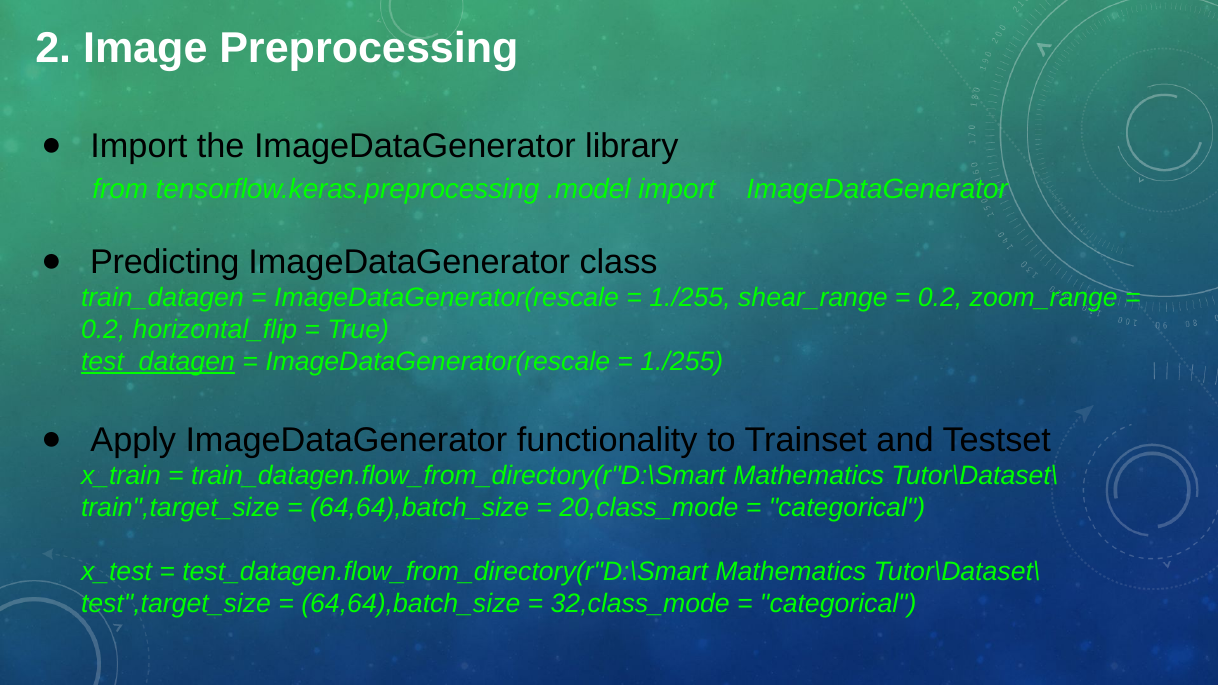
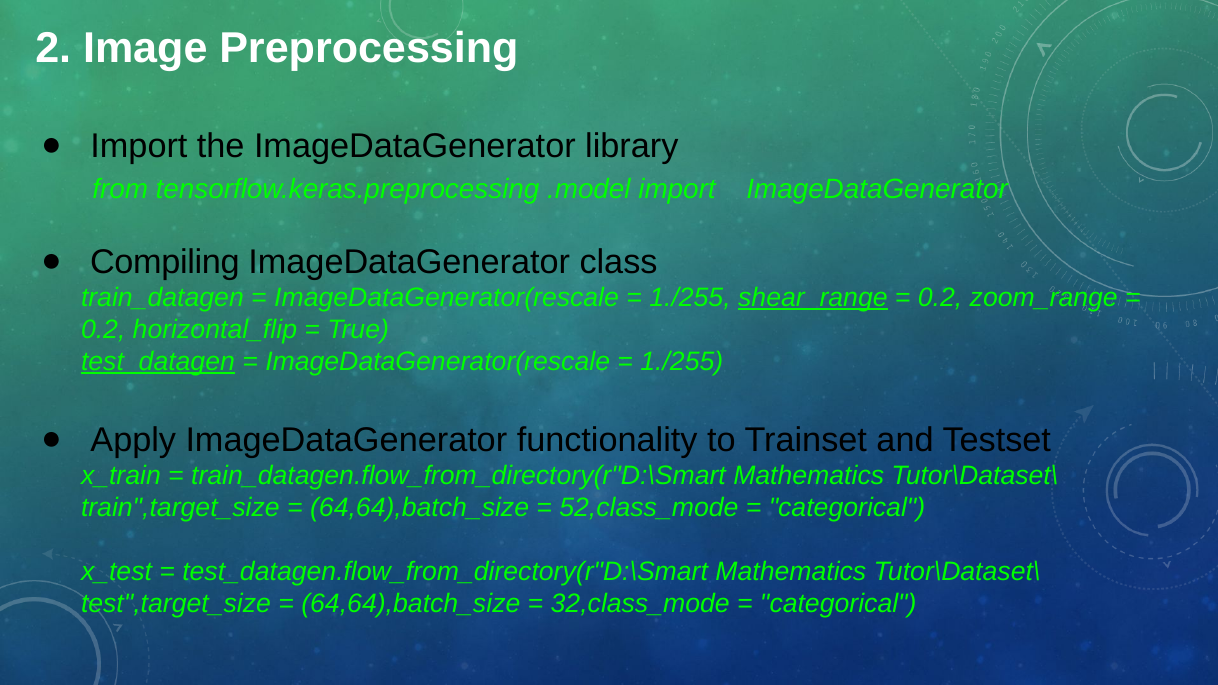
Predicting: Predicting -> Compiling (165, 262)
shear_range underline: none -> present (813, 298)
20,class_mode: 20,class_mode -> 52,class_mode (649, 508)
